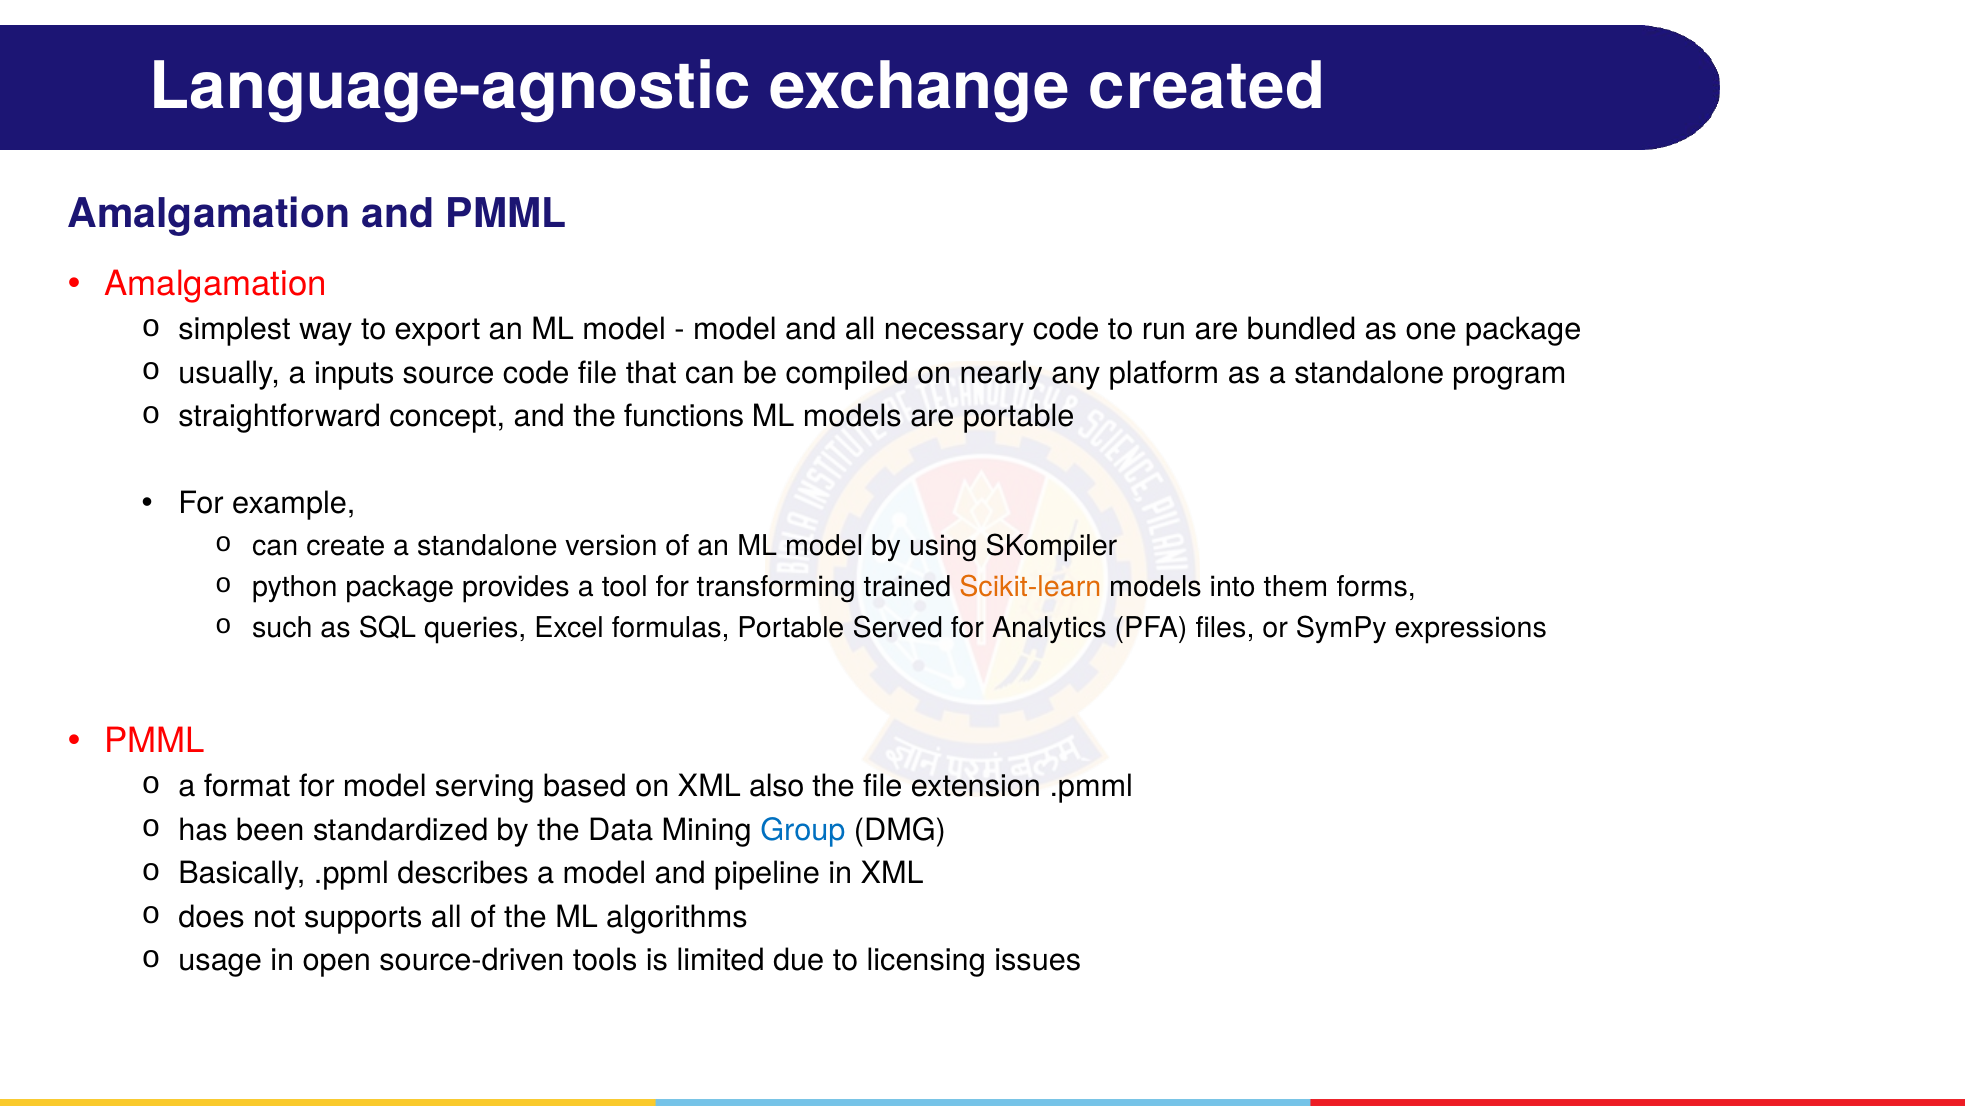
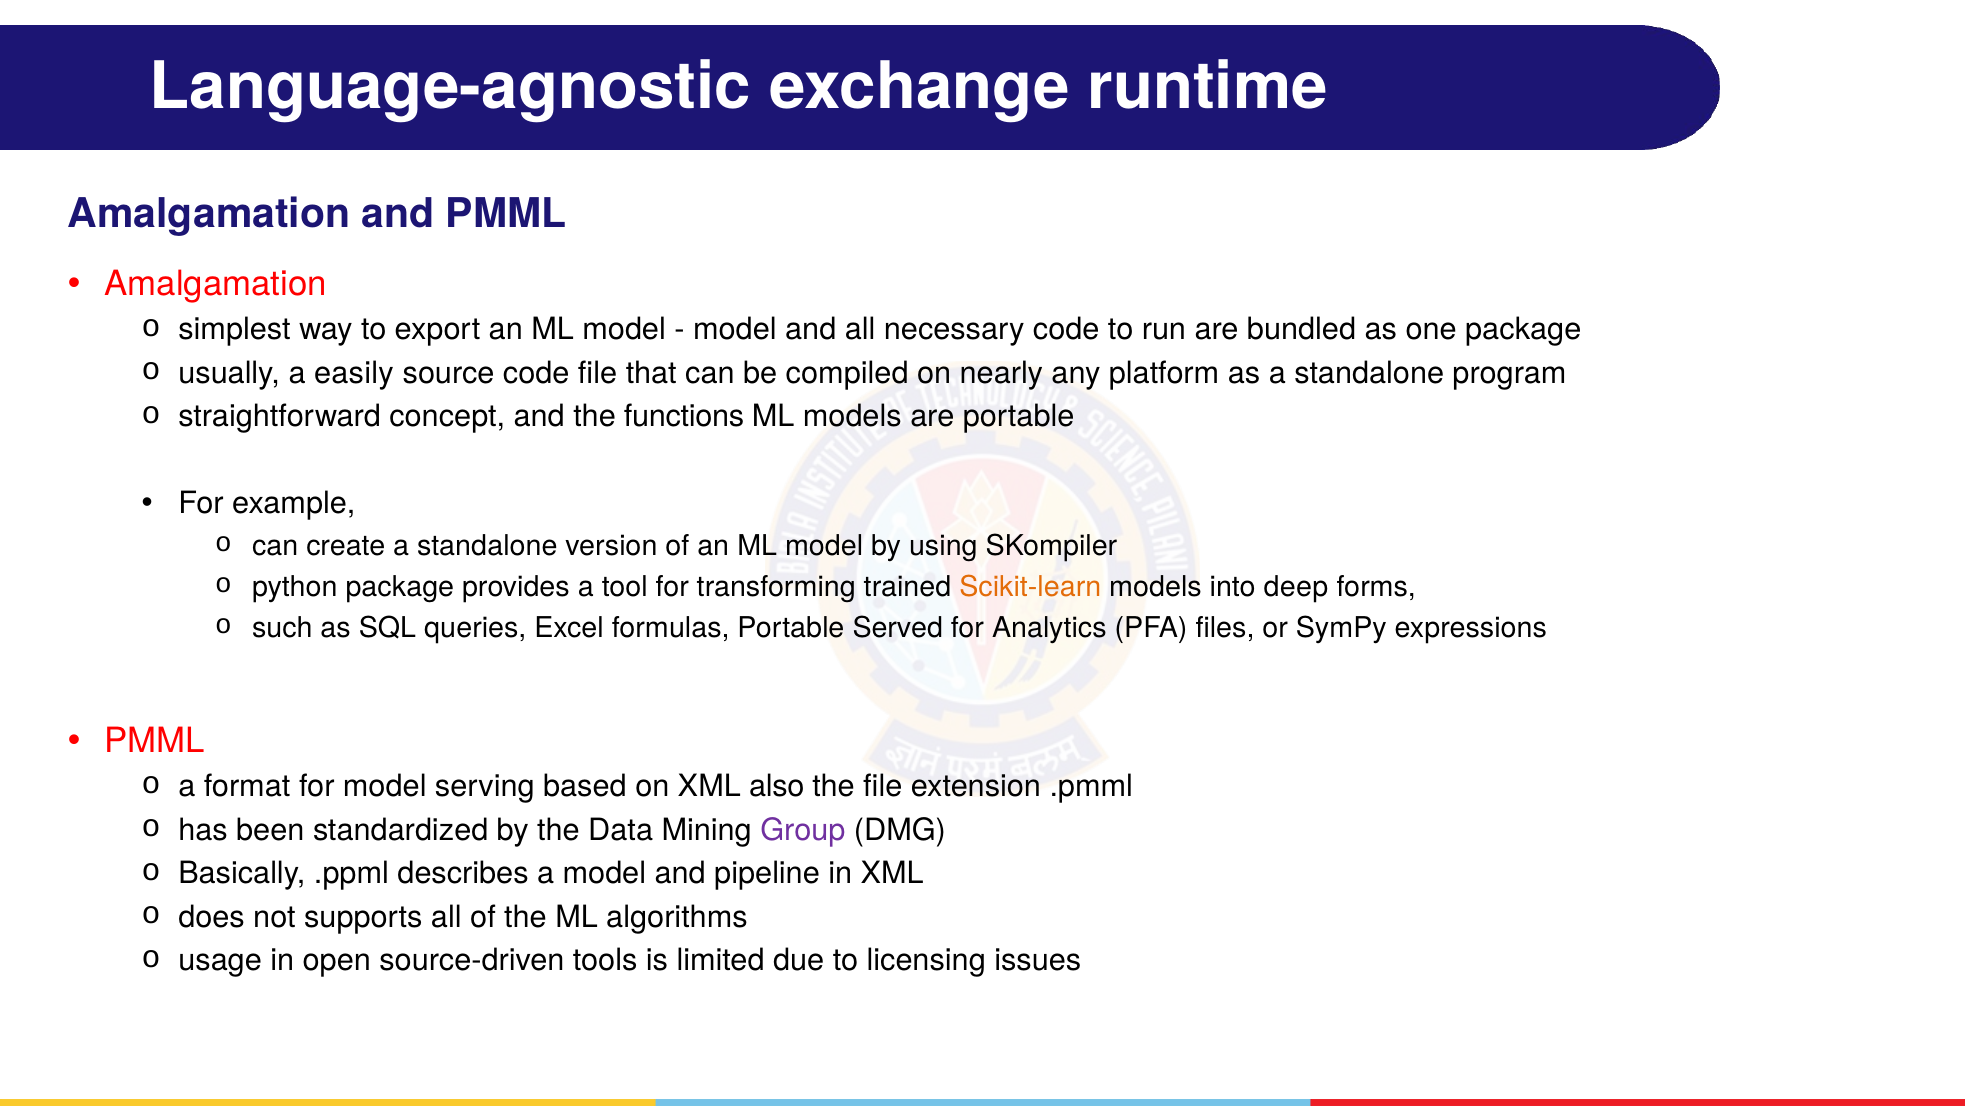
created: created -> runtime (1208, 87)
inputs: inputs -> easily (354, 373)
them: them -> deep (1296, 587)
Group colour: blue -> purple (803, 830)
